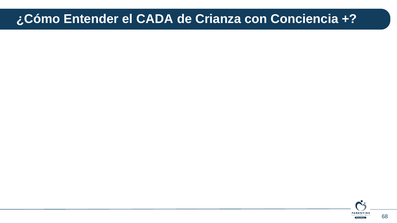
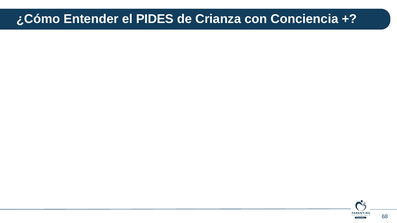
CADA: CADA -> PIDES (155, 19)
